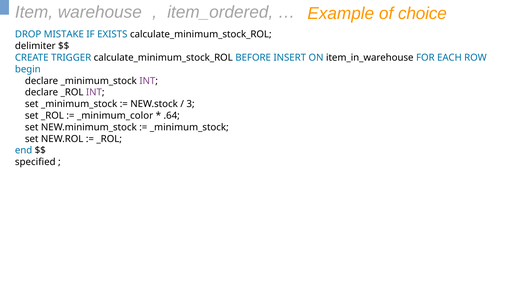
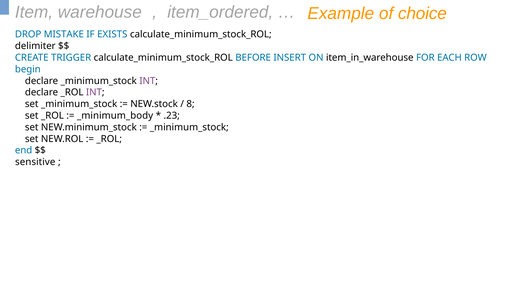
3: 3 -> 8 (191, 104)
_minimum_color: _minimum_color -> _minimum_body (115, 115)
.64: .64 -> .23 (172, 115)
specified: specified -> sensitive (35, 162)
